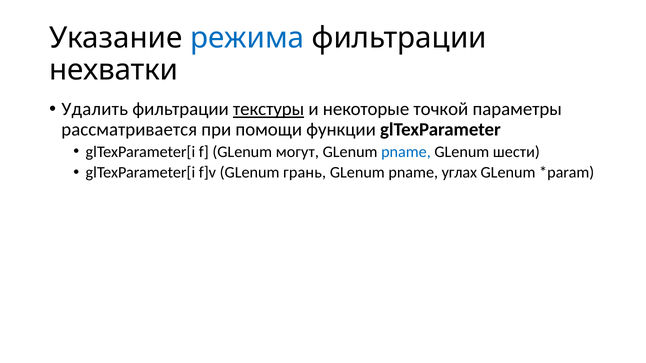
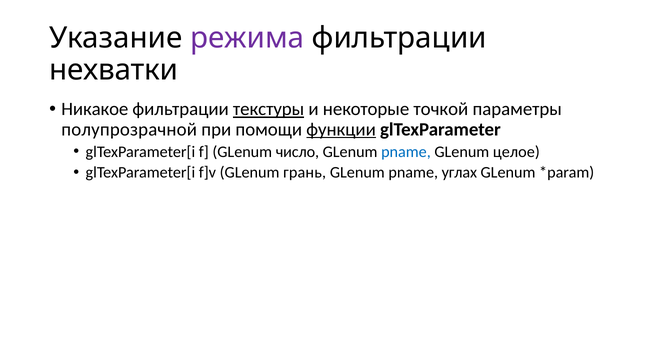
режима colour: blue -> purple (247, 38)
Удалить: Удалить -> Никакое (95, 109)
рассматривается: рассматривается -> полупрозрачной (129, 130)
функции underline: none -> present (341, 130)
могут: могут -> число (297, 152)
шести: шести -> целое (516, 152)
